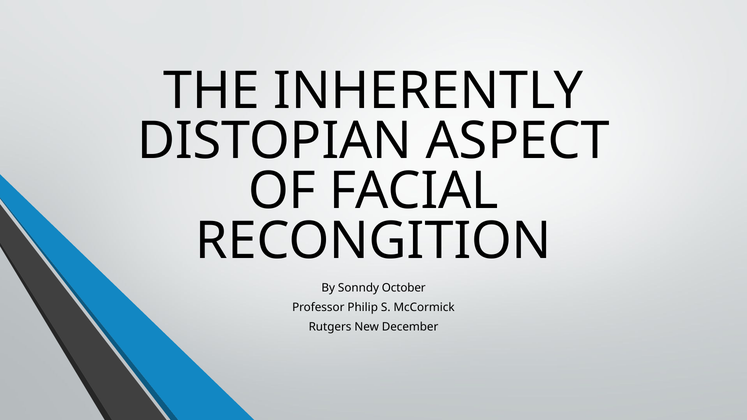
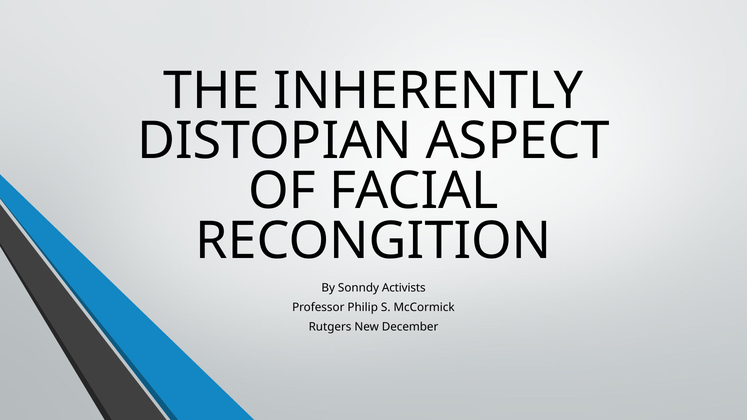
October: October -> Activists (404, 288)
